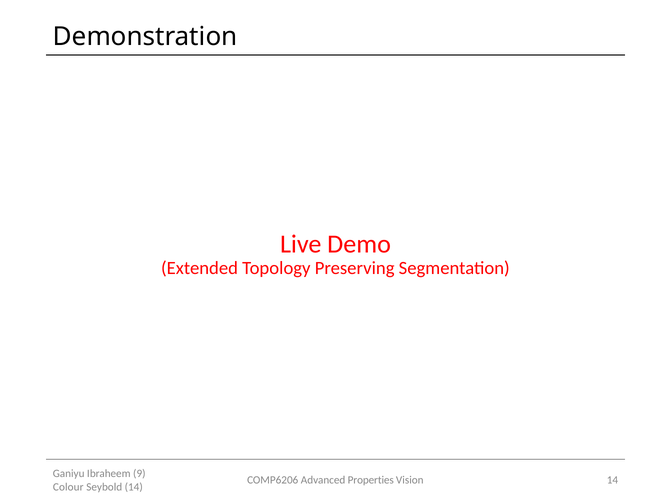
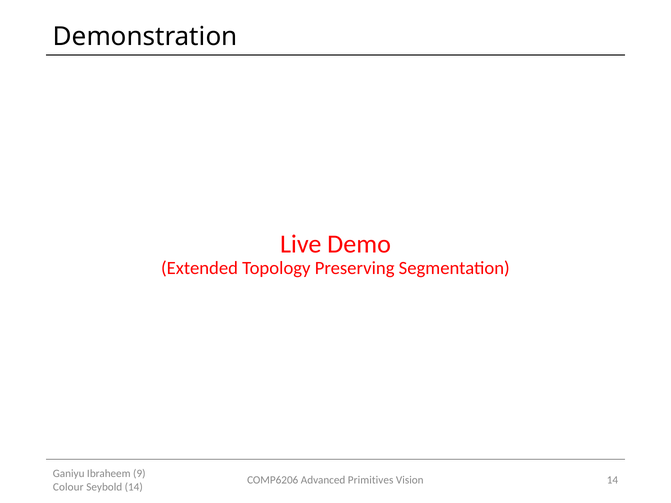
Properties: Properties -> Primitives (371, 480)
